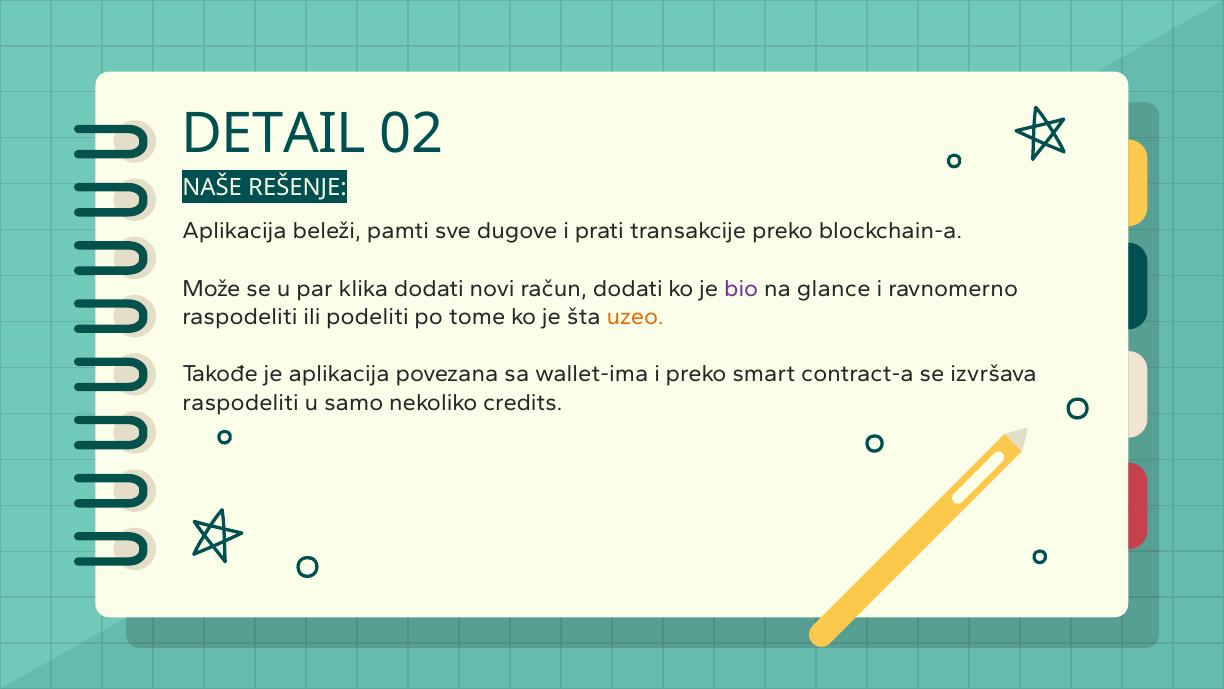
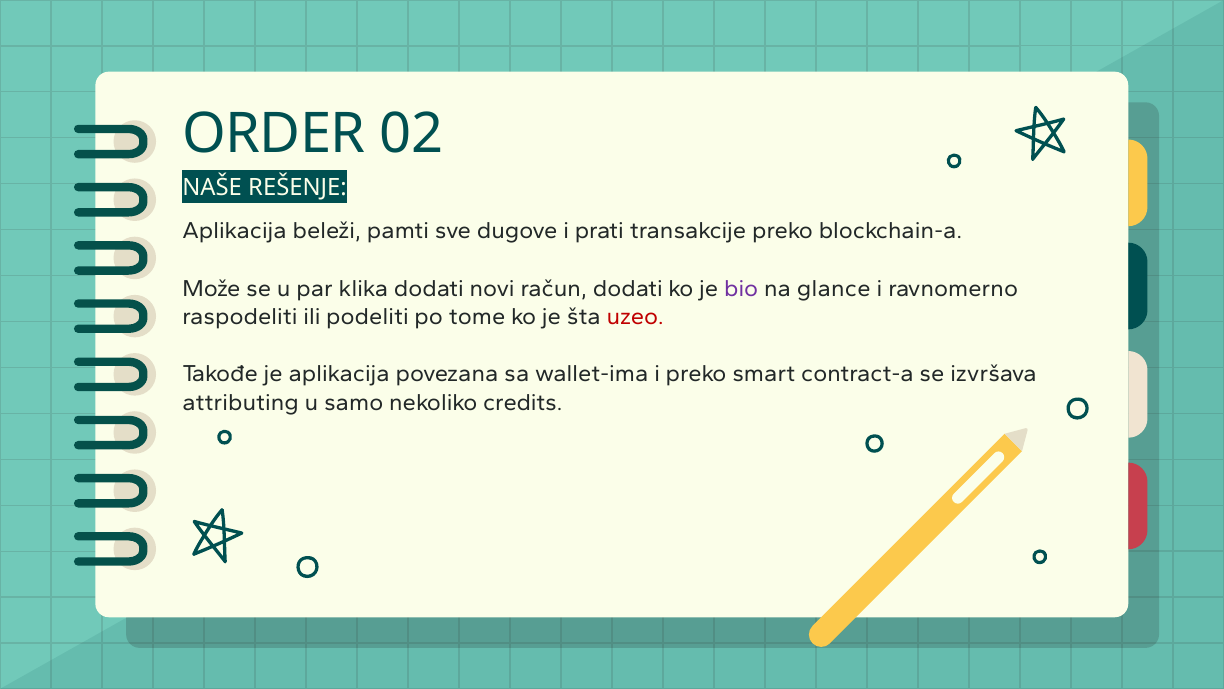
DETAIL: DETAIL -> ORDER (274, 134)
uzeo colour: orange -> red (635, 317)
raspodeliti: raspodeliti -> attributing (241, 402)
